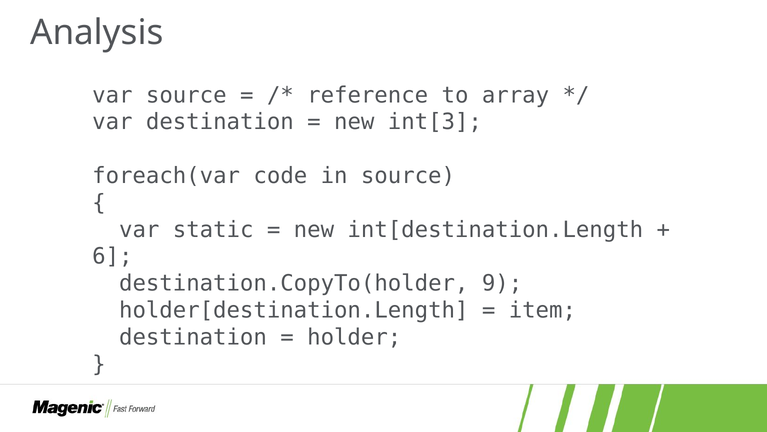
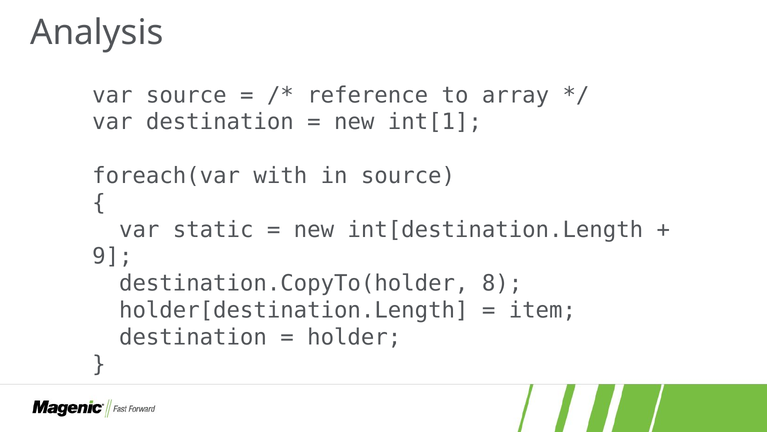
int[3: int[3 -> int[1 (435, 122)
code: code -> with (280, 176)
6: 6 -> 9 (112, 256)
9: 9 -> 8 (502, 283)
